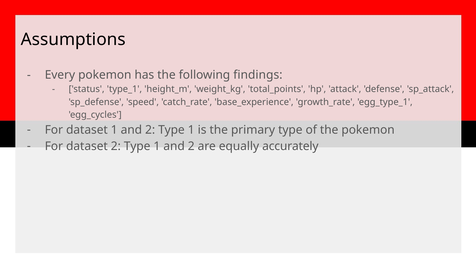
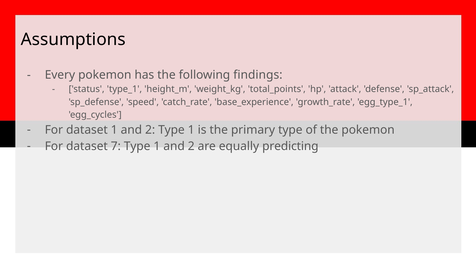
dataset 2: 2 -> 7 (116, 146)
accurately: accurately -> predicting (290, 146)
